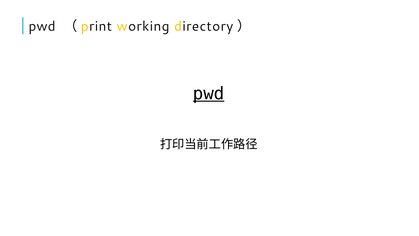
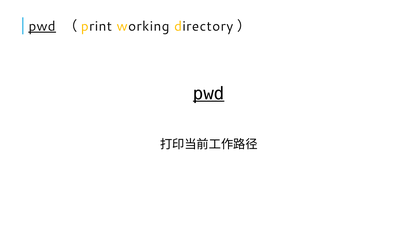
pwd underline: none -> present (42, 26)
